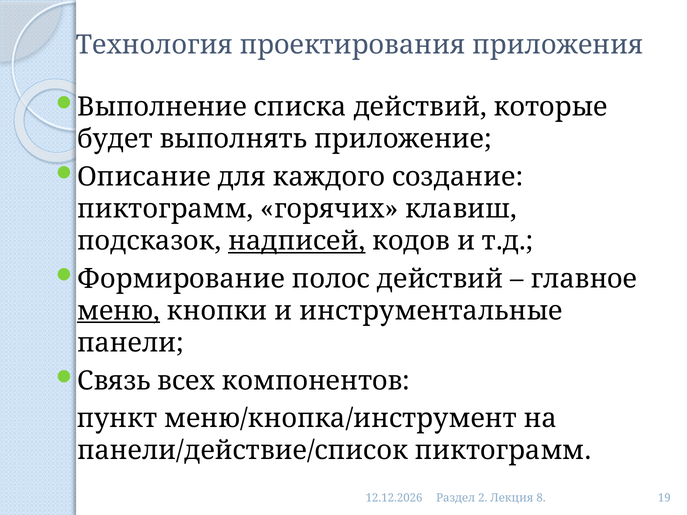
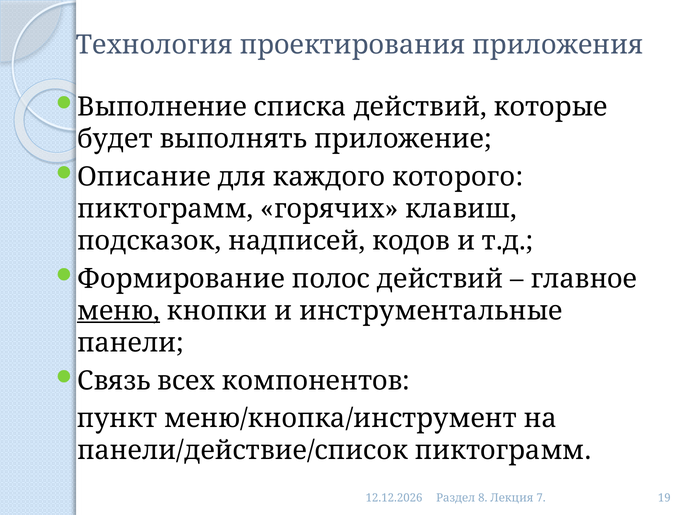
создание: создание -> которого (458, 177)
надписей underline: present -> none (297, 241)
2: 2 -> 8 (483, 498)
8: 8 -> 7 (541, 498)
